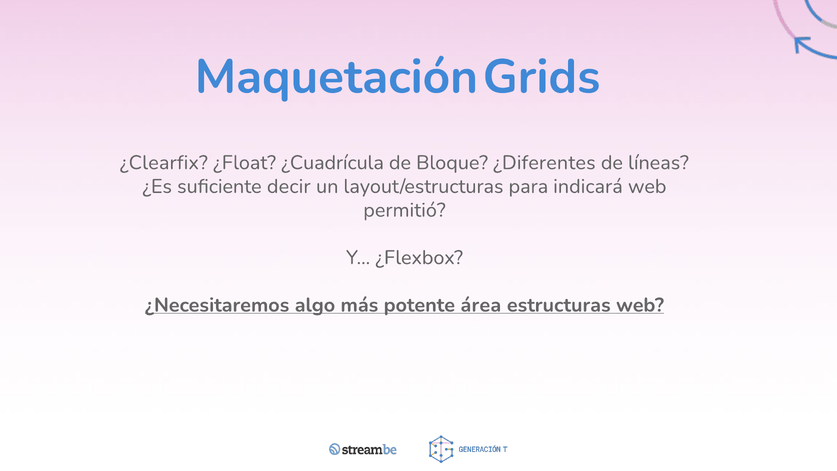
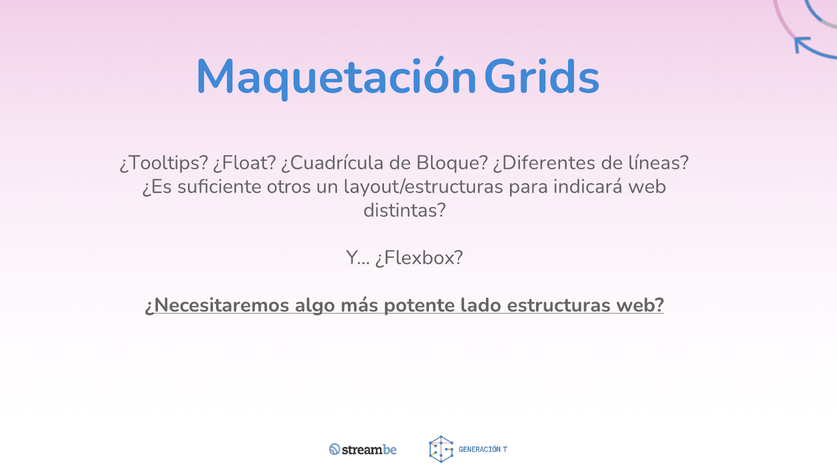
¿Clearfix: ¿Clearfix -> ¿Tooltips (164, 163)
decir: decir -> otros (289, 186)
permitió: permitió -> distintas (405, 210)
área: área -> lado (481, 305)
